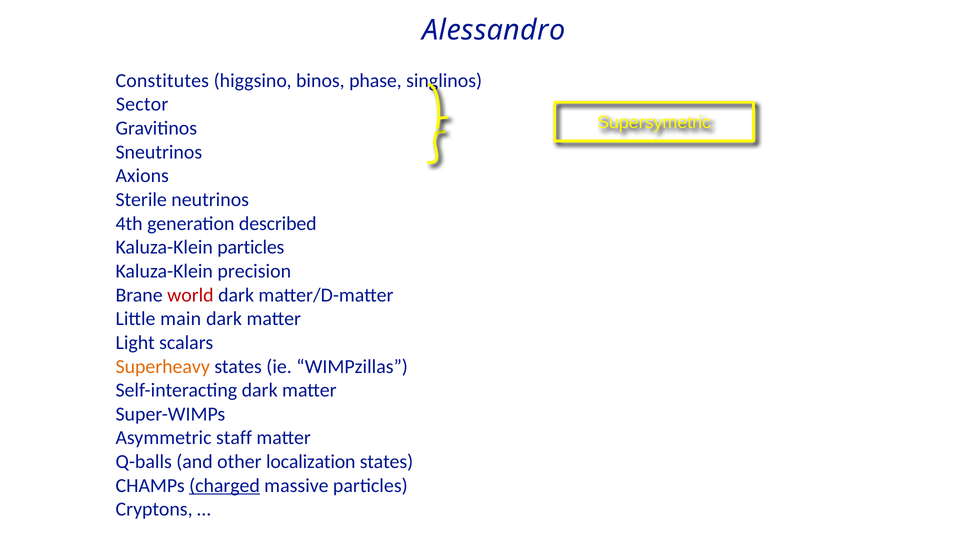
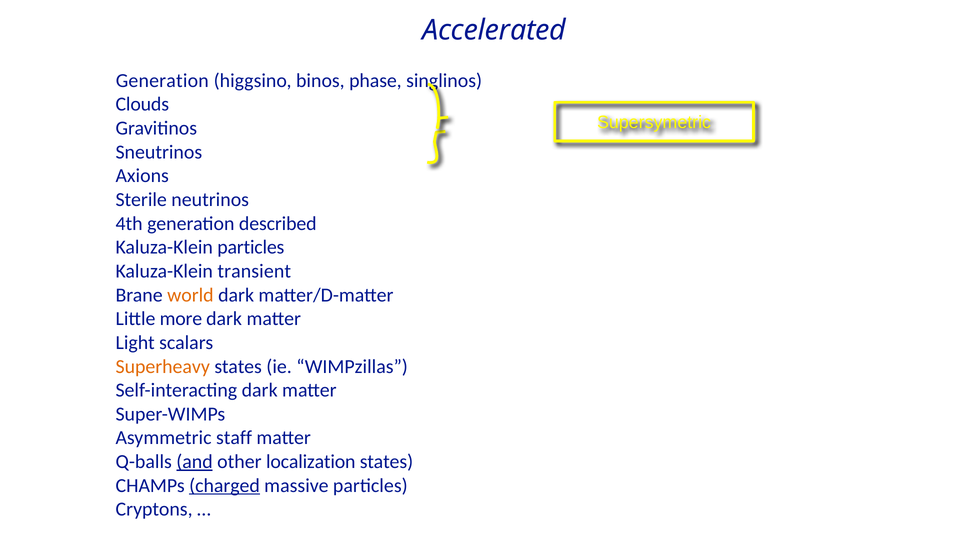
Alessandro: Alessandro -> Accelerated (494, 30)
Constitutes: Constitutes -> Generation (162, 80)
Sector: Sector -> Clouds (142, 104)
precision: precision -> transient (254, 271)
world colour: red -> orange (190, 295)
main: main -> more (181, 319)
and underline: none -> present (195, 462)
